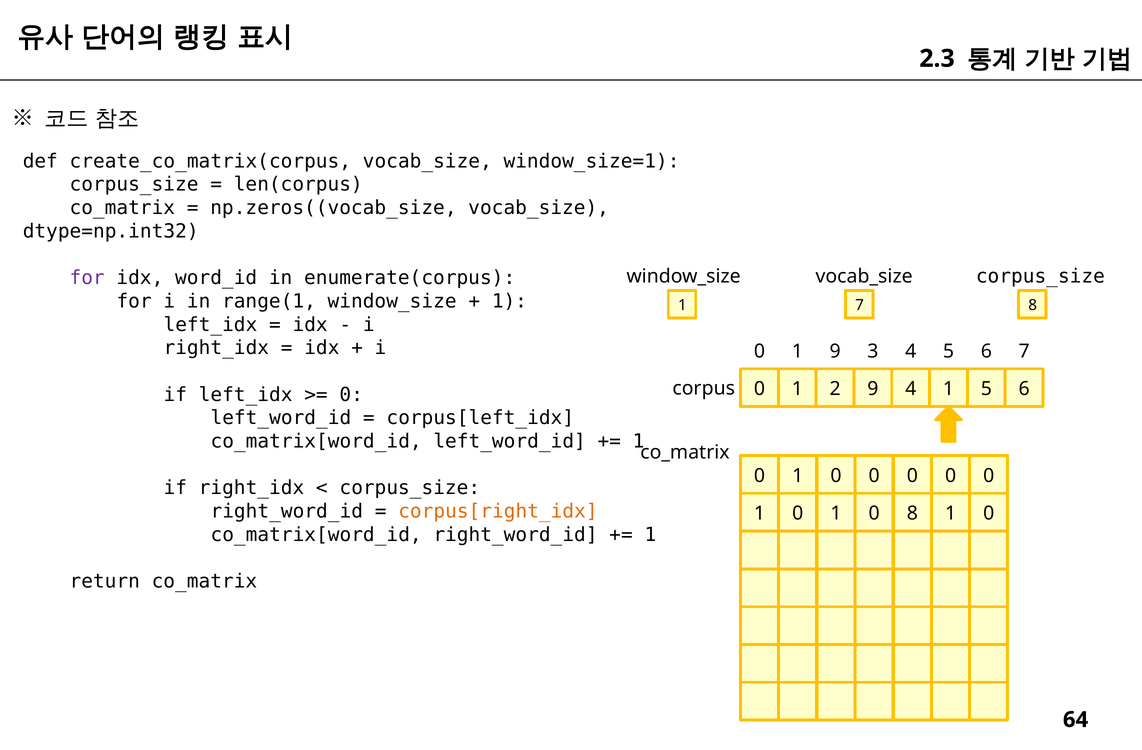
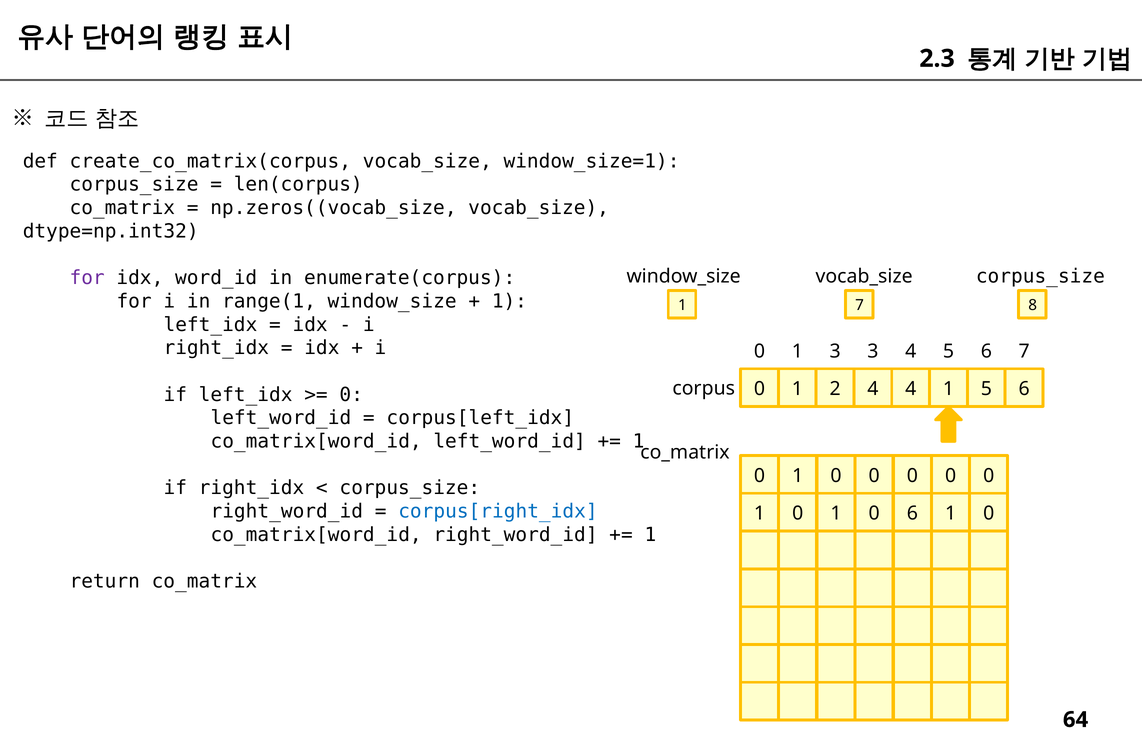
1 9: 9 -> 3 (835, 351)
2 9: 9 -> 4 (873, 389)
corpus[right_idx colour: orange -> blue (498, 511)
0 8: 8 -> 6 (912, 514)
